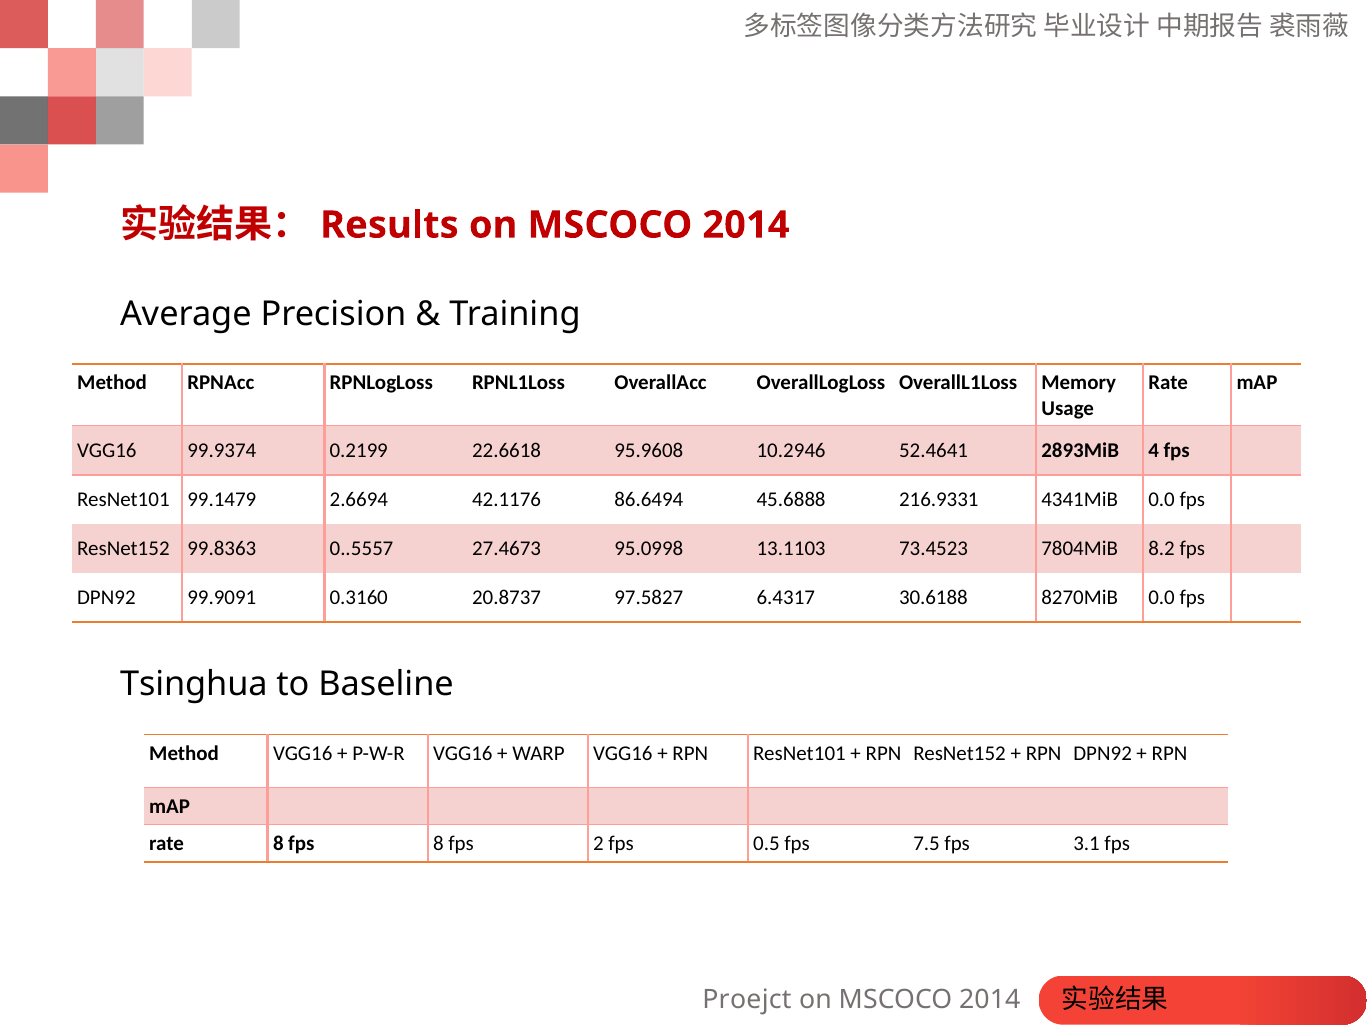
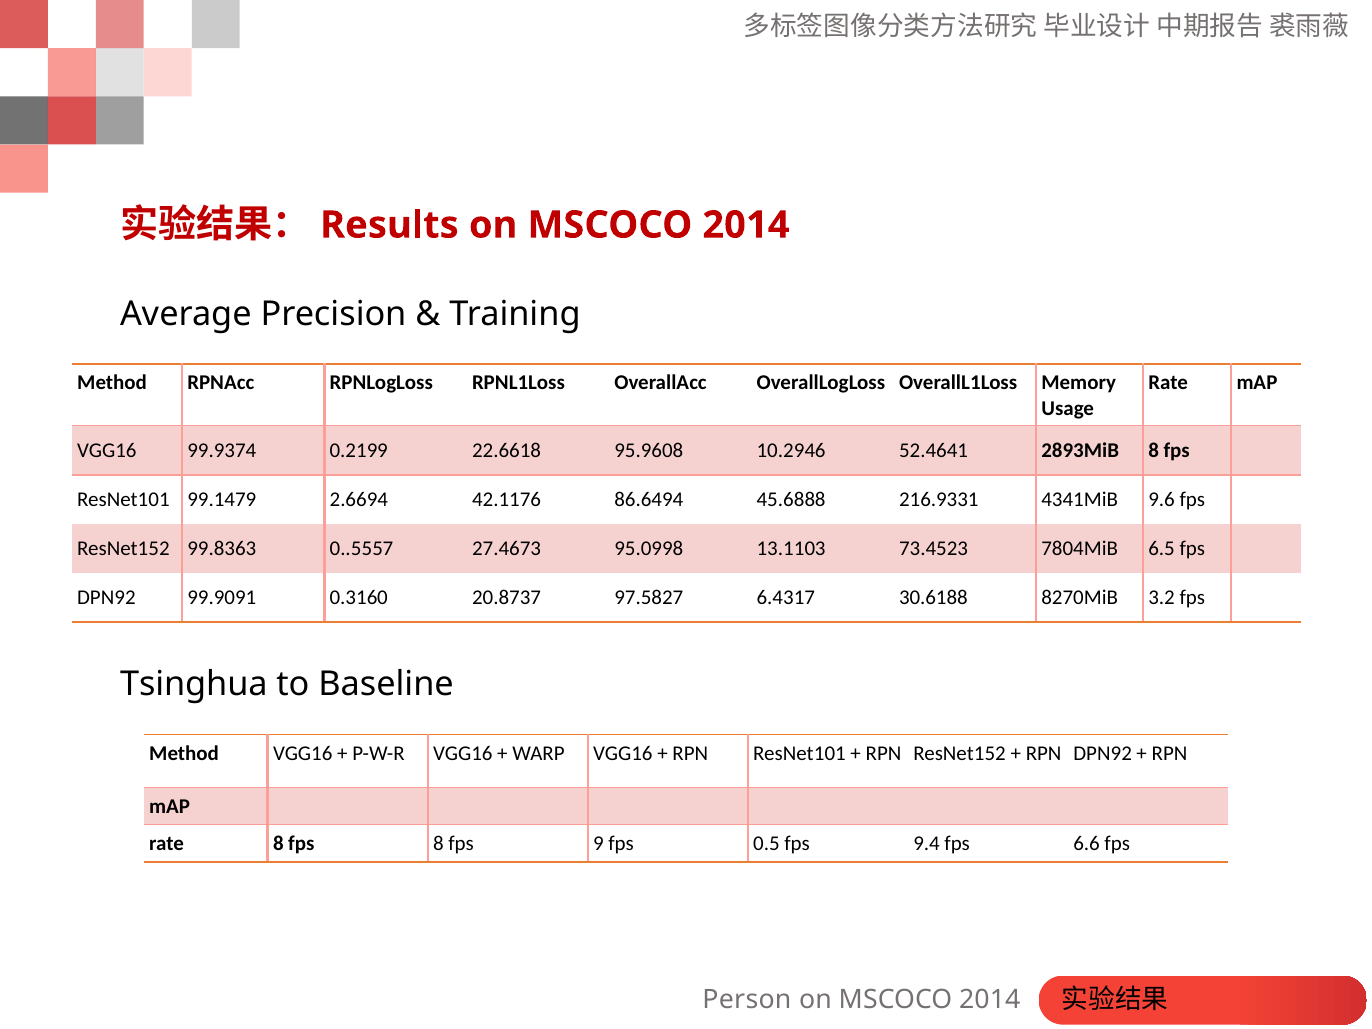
2893MiB 4: 4 -> 8 (1154, 450)
4341MiB 0.0: 0.0 -> 9.6 (1162, 500)
8.2: 8.2 -> 6.5 (1162, 549)
8270MiB 0.0: 0.0 -> 3.2 (1162, 598)
2: 2 -> 9 (599, 844)
7.5: 7.5 -> 9.4 (927, 844)
3.1: 3.1 -> 6.6 (1087, 844)
Proejct: Proejct -> Person (747, 1000)
